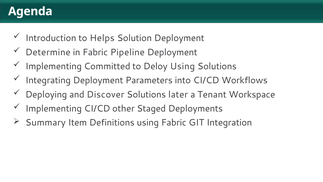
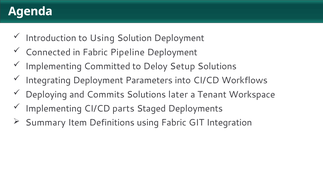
to Helps: Helps -> Using (102, 38)
Determine: Determine -> Connected (48, 52)
Deloy Using: Using -> Setup (182, 66)
Discover: Discover -> Commits (106, 94)
other: other -> parts (123, 108)
